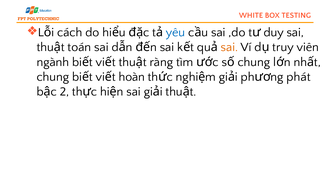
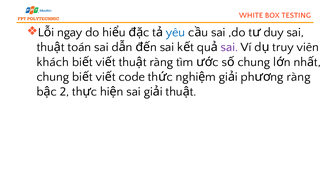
cách: cách -> ngay (70, 32)
sai colour: orange -> purple (229, 47)
ngành: ngành -> khách (53, 62)
hoàn: hoàn -> code (132, 77)
phát: phát -> ràng (299, 77)
